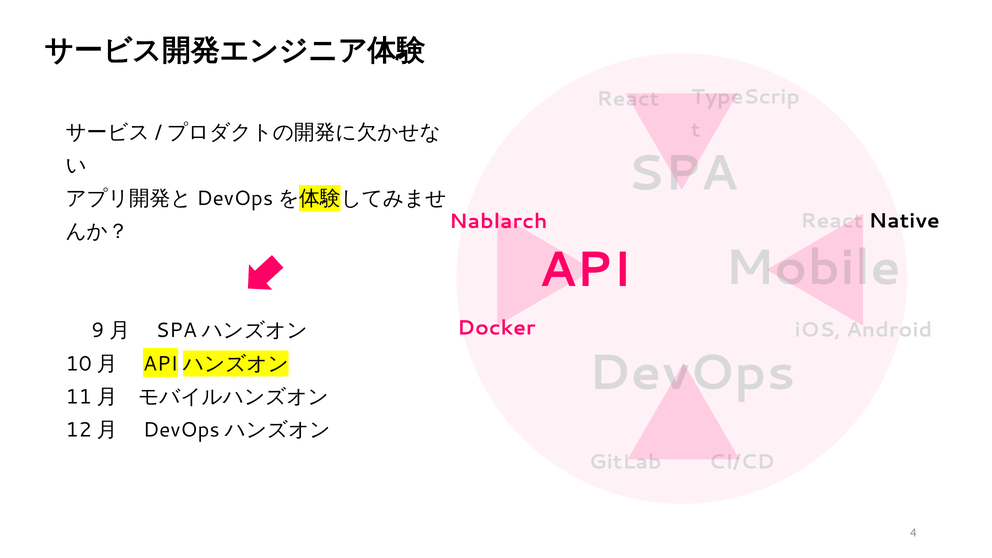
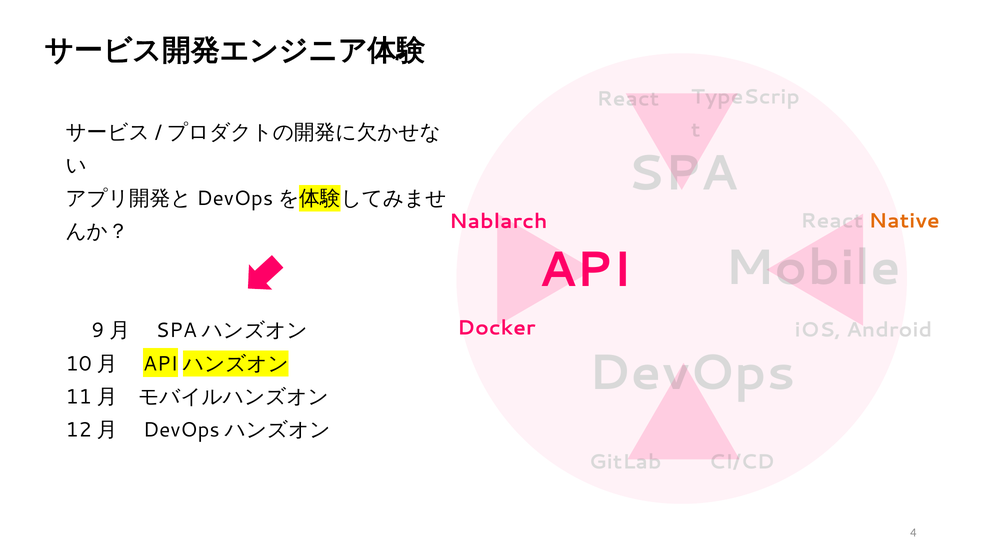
Native colour: black -> orange (904, 221)
